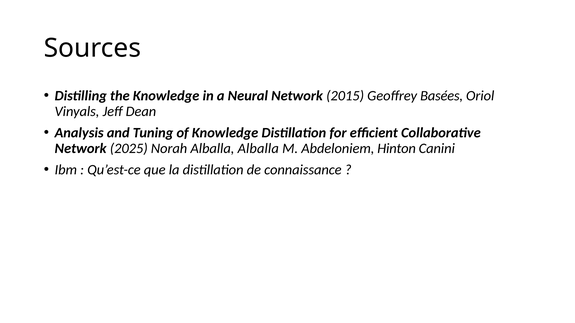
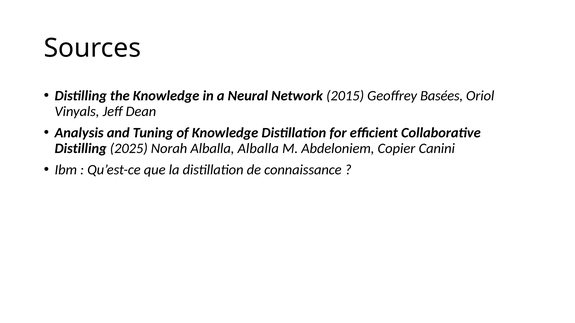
Network: Network -> Distilling (81, 148)
Hinton: Hinton -> Copier (396, 148)
